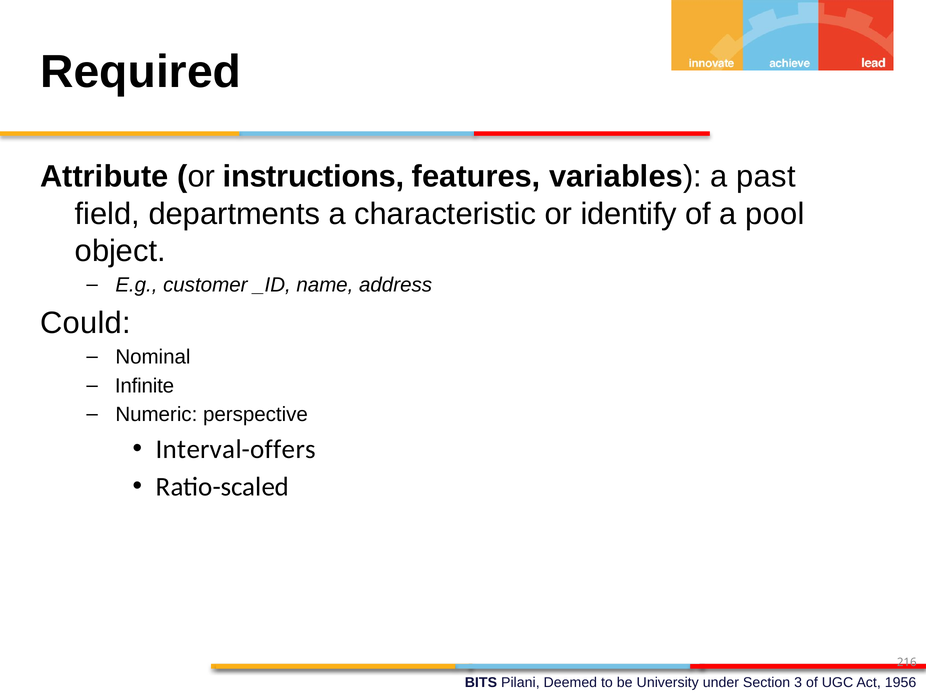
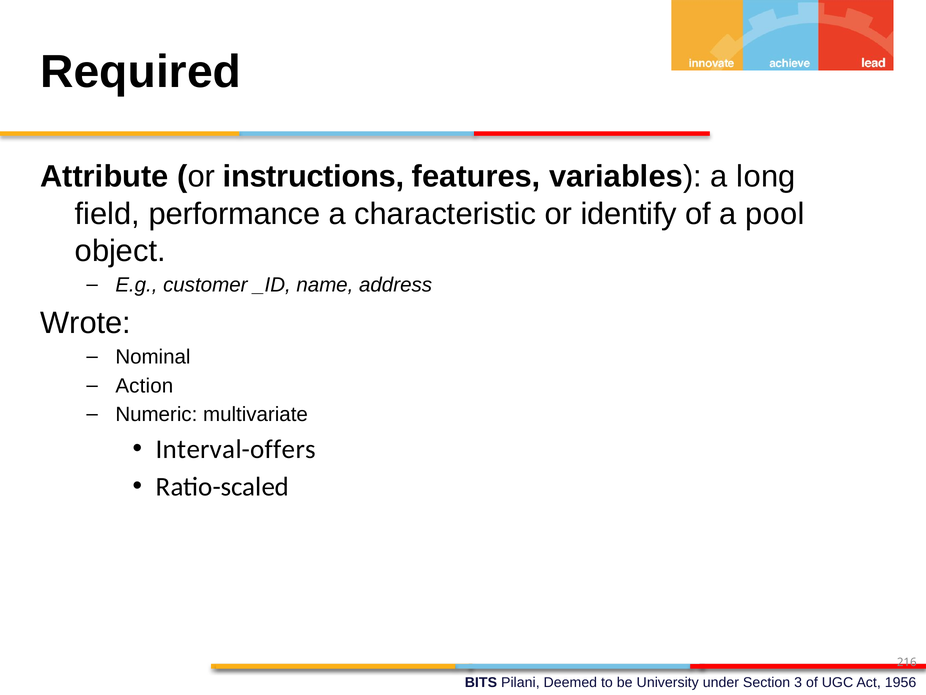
past: past -> long (766, 177)
departments: departments -> performance (234, 214)
Could: Could -> Wrote (86, 323)
Infinite: Infinite -> Action (144, 386)
perspective: perspective -> multivariate (255, 414)
